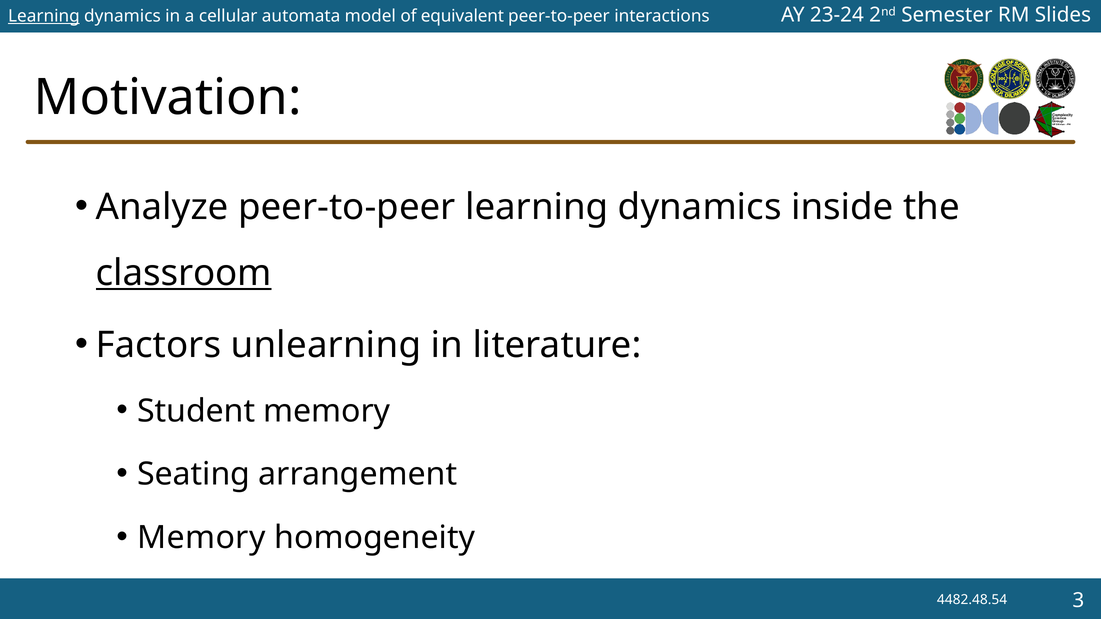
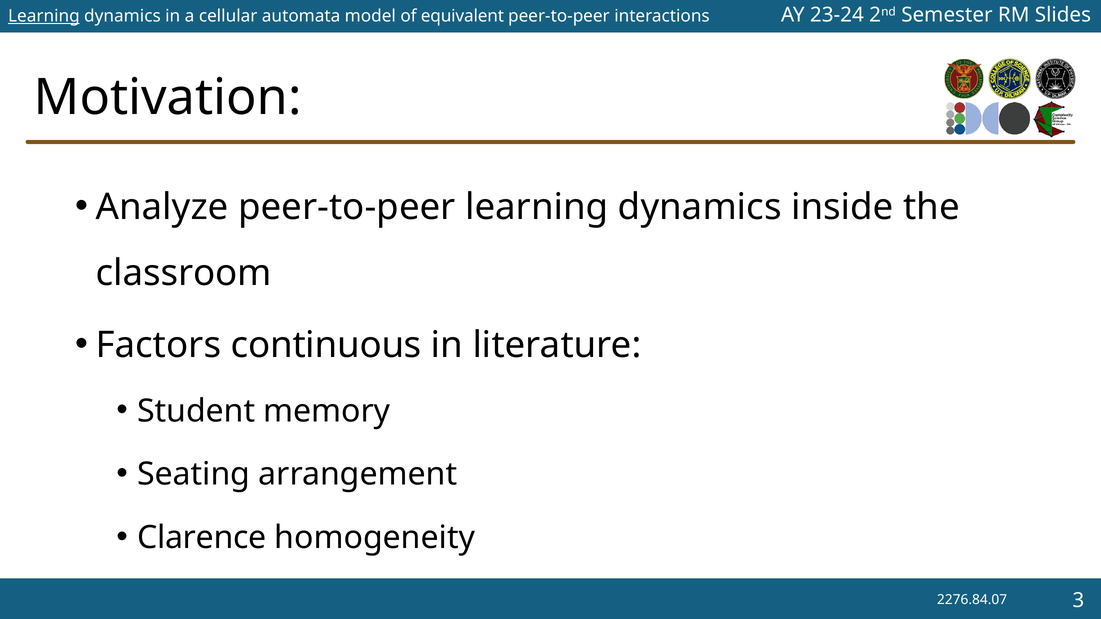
classroom underline: present -> none (184, 273)
unlearning: unlearning -> continuous (326, 345)
Memory: Memory -> Clarence (202, 538)
4482.48.54: 4482.48.54 -> 2276.84.07 (972, 600)
